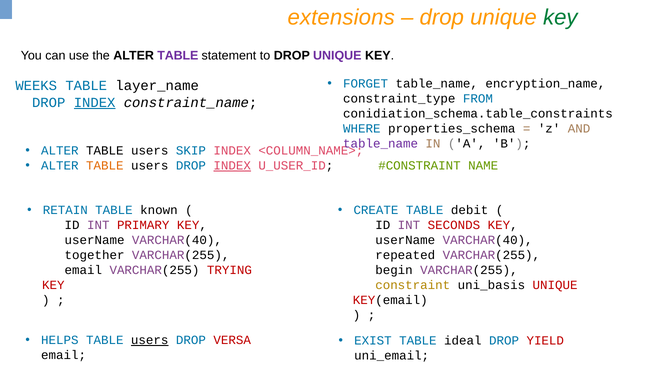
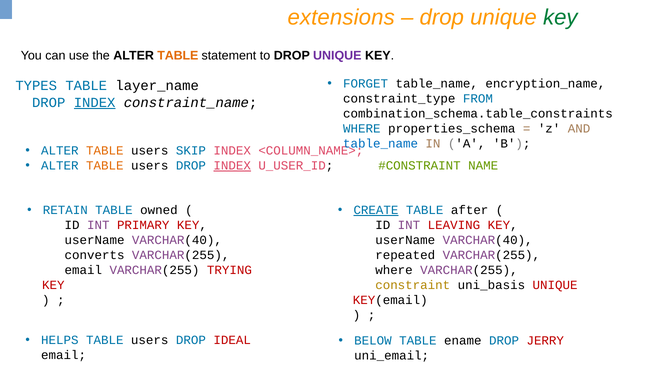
TABLE colour: purple -> orange (178, 55)
WEEKS: WEEKS -> TYPES (36, 86)
conidiation_schema.table_constraints: conidiation_schema.table_constraints -> combination_schema.table_constraints (478, 114)
table_name colour: purple -> blue (381, 144)
TABLE colour: black -> orange (105, 151)
known: known -> owned (159, 210)
CREATE underline: none -> present (376, 210)
debit: debit -> after (470, 210)
SECONDS: SECONDS -> LEAVING (454, 225)
together: together -> converts (95, 255)
begin: begin -> where (394, 270)
users underline: present -> none (150, 340)
VERSA: VERSA -> IDEAL (232, 340)
EXIST: EXIST -> BELOW (373, 340)
ideal: ideal -> ename (463, 340)
YIELD: YIELD -> JERRY (545, 340)
